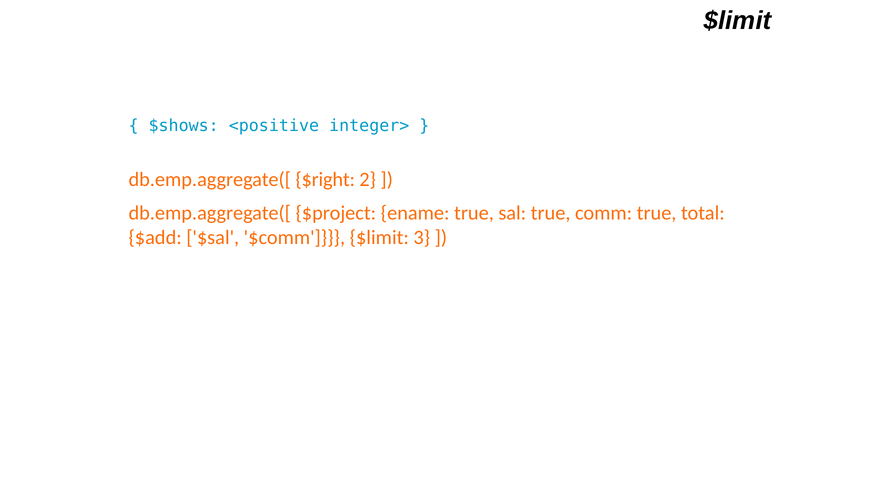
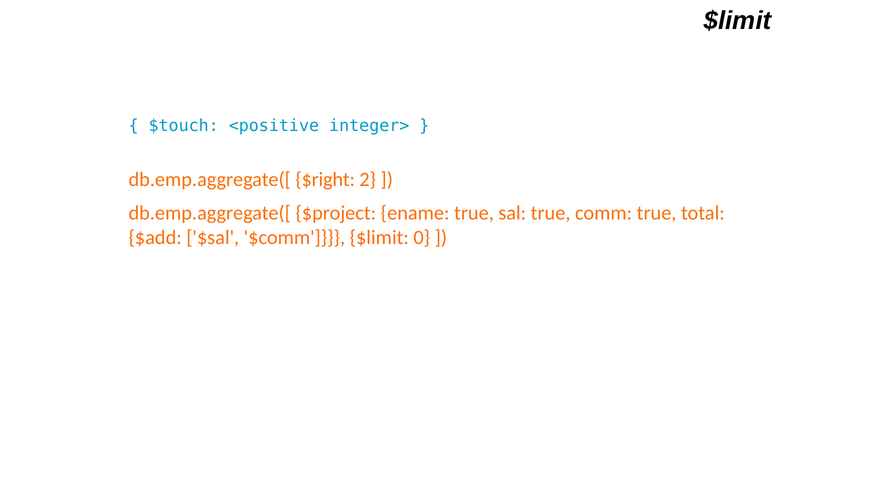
$shows: $shows -> $touch (184, 126)
3: 3 -> 0 (422, 237)
